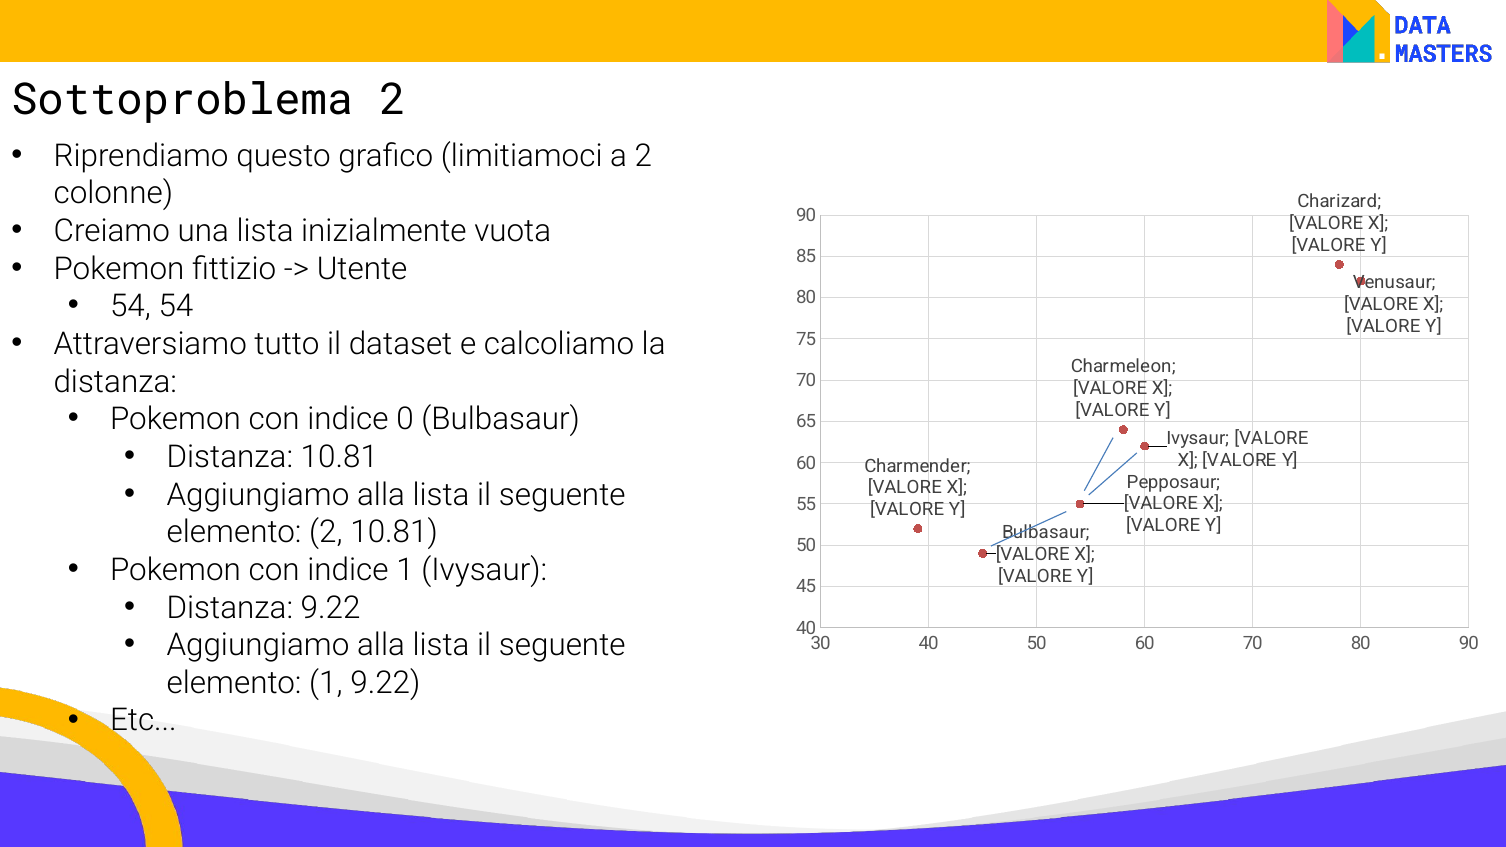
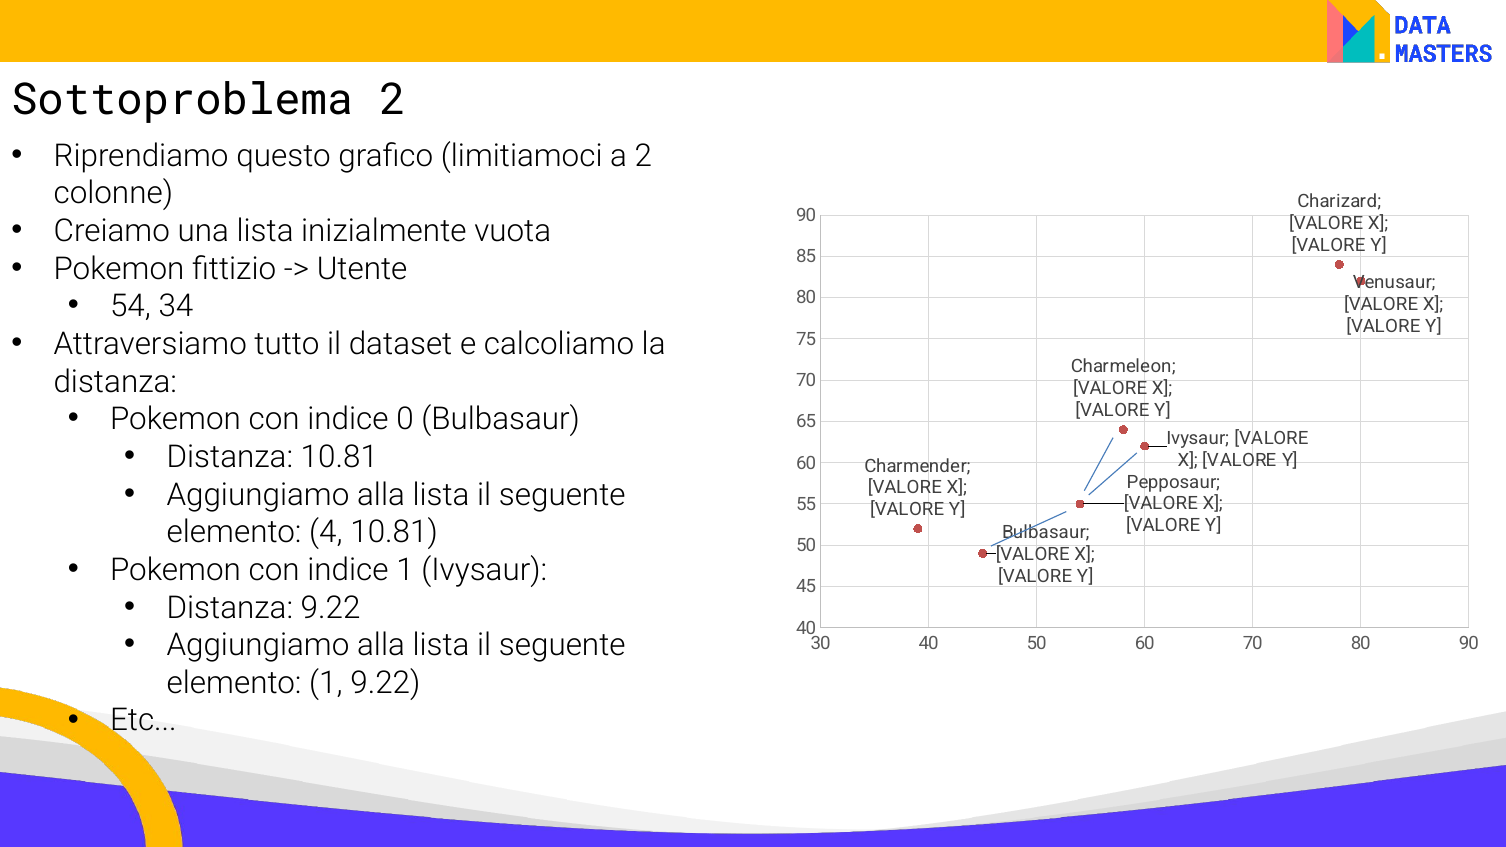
54 54: 54 -> 34 (176, 306)
elemento 2: 2 -> 4 (326, 532)
